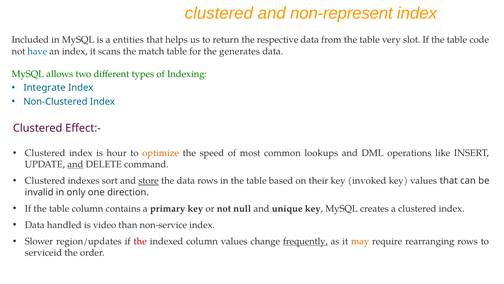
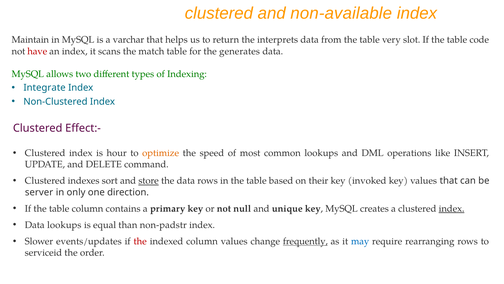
non-represent: non-represent -> non-available (341, 13)
Included: Included -> Maintain (30, 40)
entities: entities -> varchar (128, 40)
respective: respective -> interprets (278, 40)
have colour: blue -> red (37, 51)
and underline: present -> none (75, 164)
invalid: invalid -> server (39, 192)
index underline: none -> present (452, 208)
Data handled: handled -> lookups (64, 225)
video: video -> equal (105, 225)
non-service: non-service -> non-padstr (163, 225)
region/updates: region/updates -> events/updates (89, 241)
may colour: orange -> blue (360, 241)
